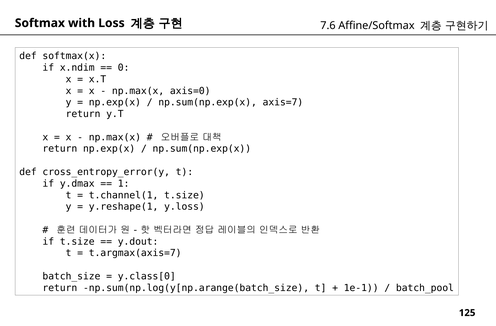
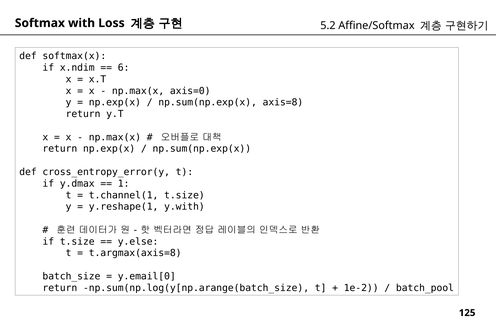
7.6: 7.6 -> 5.2 (328, 25)
0: 0 -> 6 (124, 68)
axis=7: axis=7 -> axis=8 (283, 102)
y.loss: y.loss -> y.with (184, 207)
y.dout: y.dout -> y.else (138, 241)
t.argmax(axis=7: t.argmax(axis=7 -> t.argmax(axis=8 (135, 253)
y.class[0: y.class[0 -> y.email[0 (147, 276)
1e-1: 1e-1 -> 1e-2 (361, 288)
